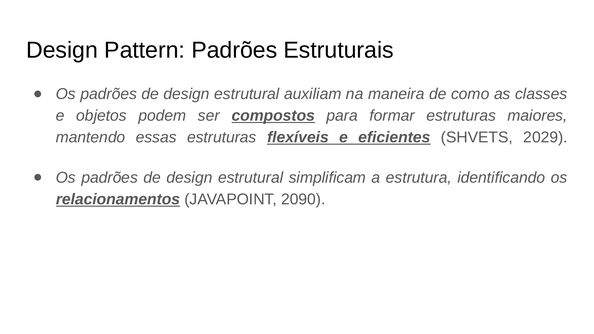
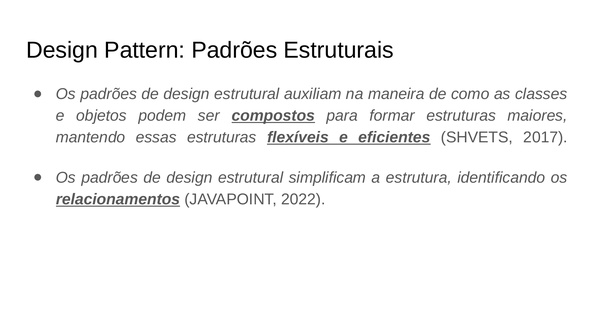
2029: 2029 -> 2017 (545, 137)
2090: 2090 -> 2022 (303, 199)
